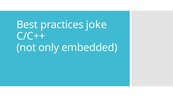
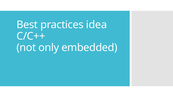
joke: joke -> idea (96, 25)
